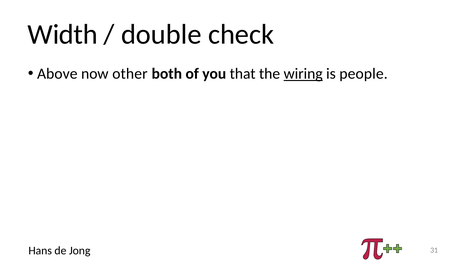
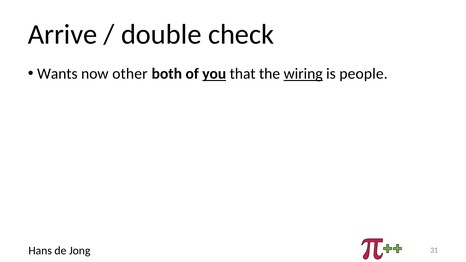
Width: Width -> Arrive (63, 34)
Above: Above -> Wants (57, 74)
you underline: none -> present (214, 74)
